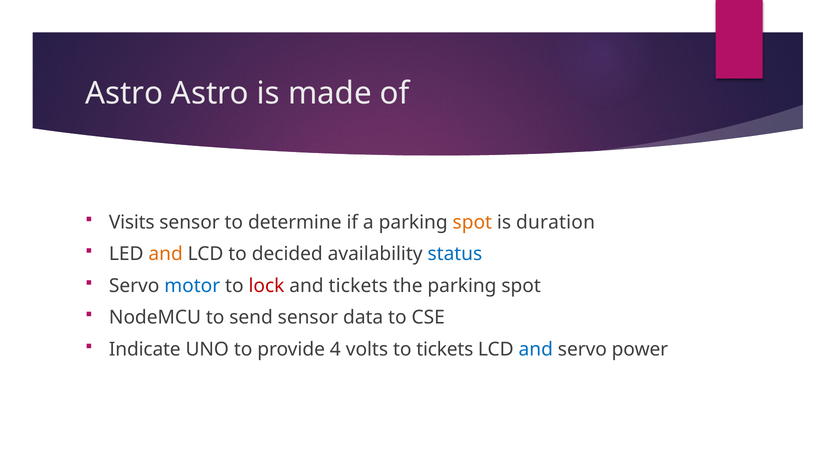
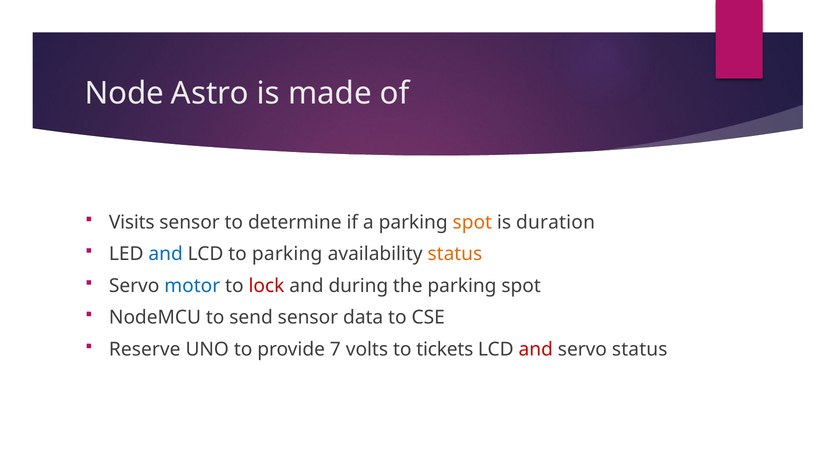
Astro: Astro -> Node (124, 93)
and colour: orange -> blue (166, 254)
to decided: decided -> parking (287, 254)
status colour: blue -> orange (455, 254)
and tickets: tickets -> during (358, 285)
Indicate: Indicate -> Reserve (145, 349)
4: 4 -> 7 (335, 349)
and colour: blue -> red (536, 349)
servo power: power -> status (640, 349)
